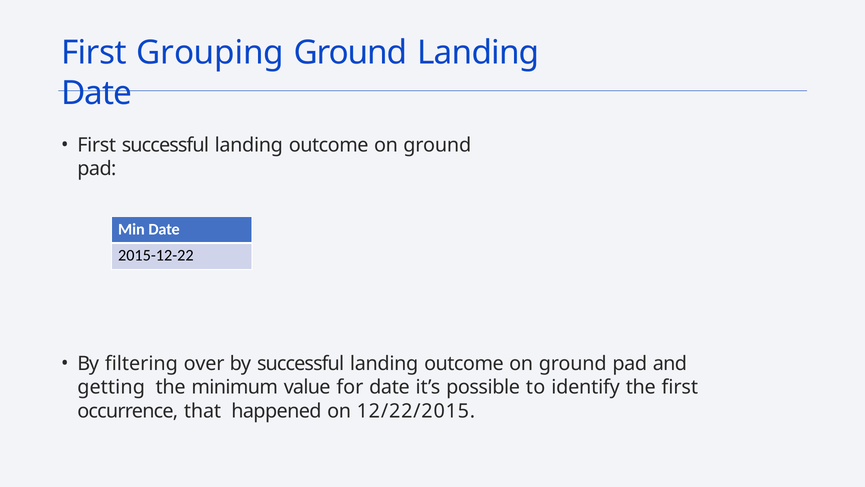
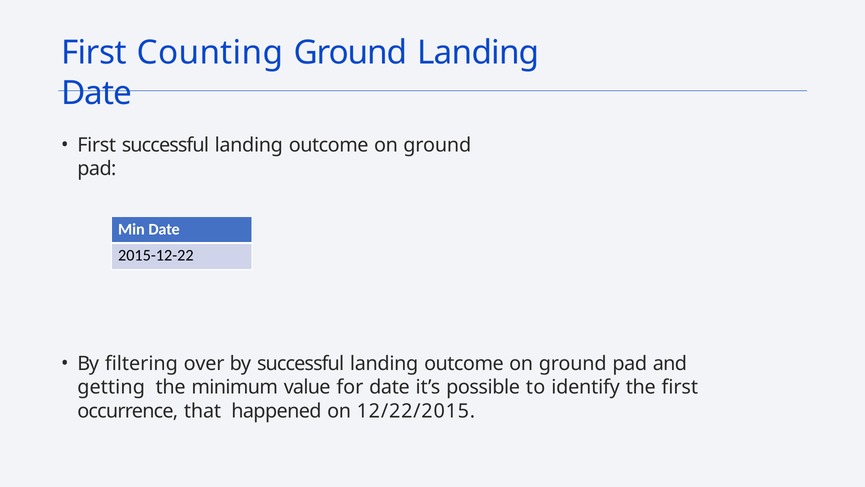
Grouping: Grouping -> Counting (210, 53)
